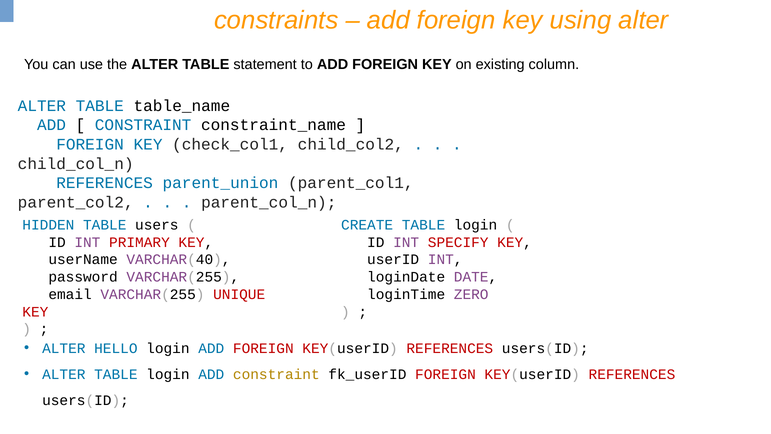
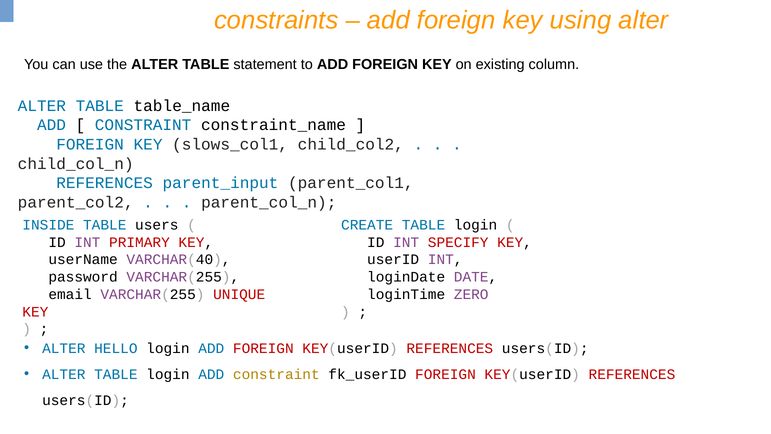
check_col1: check_col1 -> slows_col1 (230, 144)
parent_union: parent_union -> parent_input (220, 183)
HIDDEN: HIDDEN -> INSIDE (48, 225)
